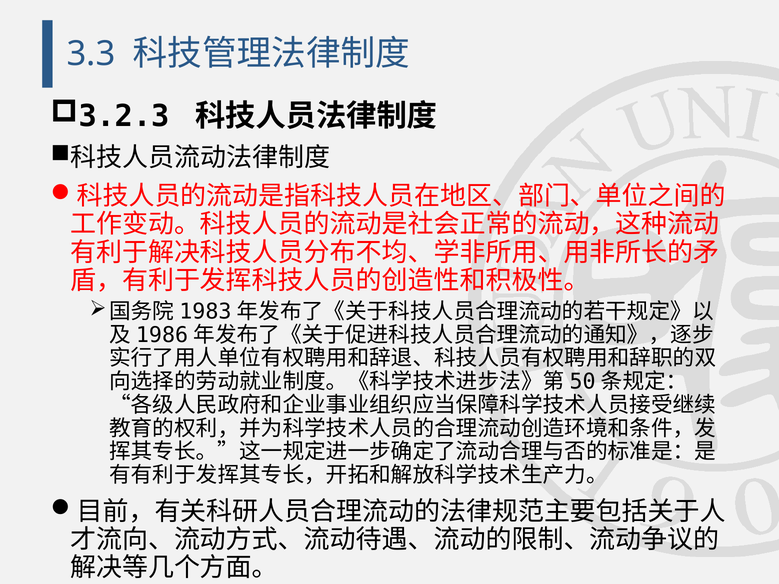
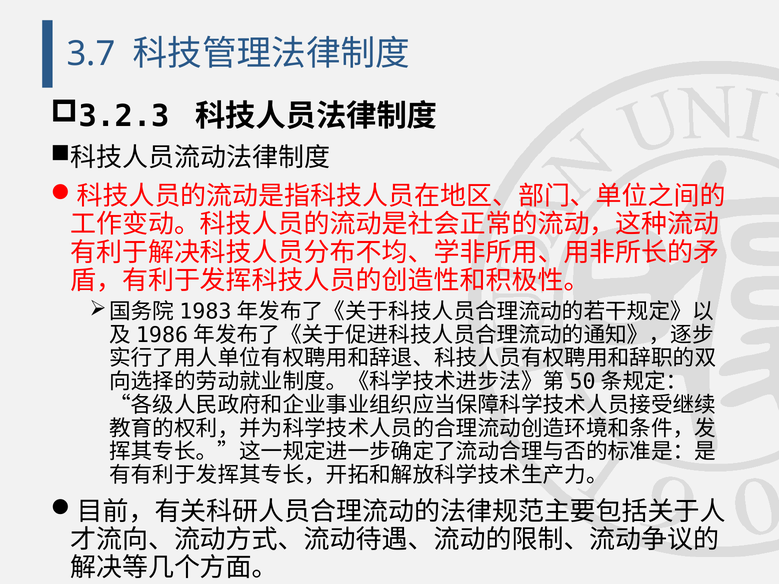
3.3: 3.3 -> 3.7 (91, 54)
